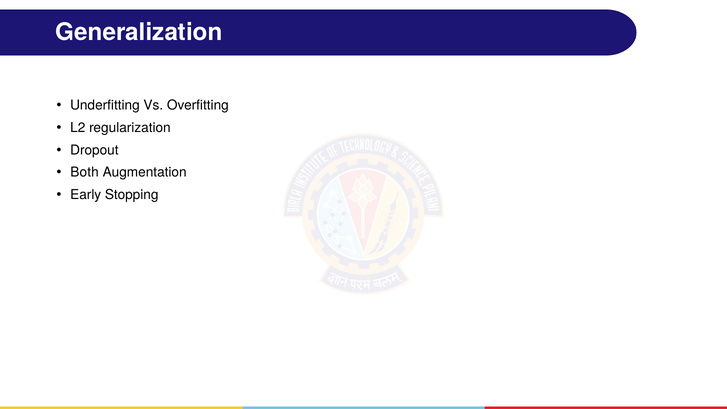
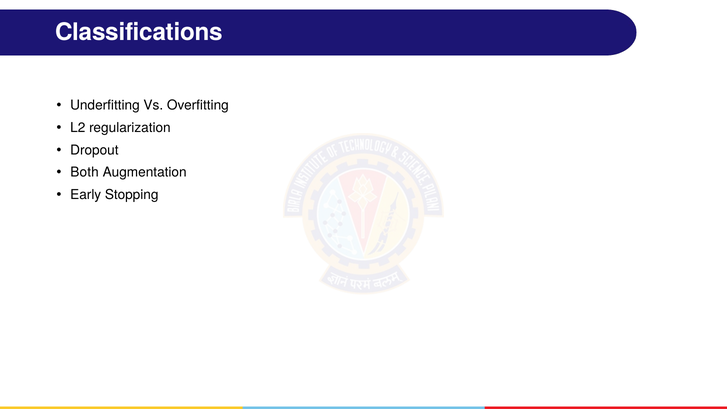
Generalization: Generalization -> Classifications (139, 32)
